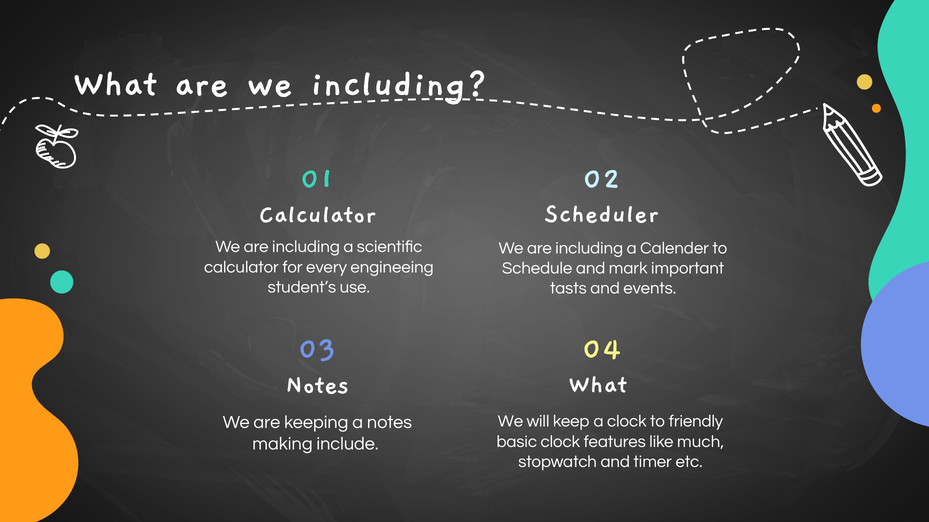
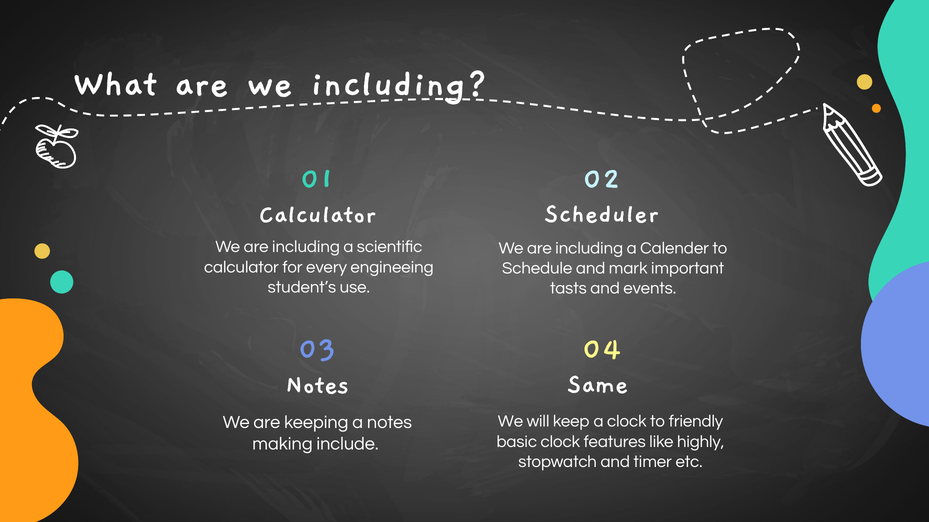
What: What -> Same (598, 384)
much: much -> highly (701, 442)
